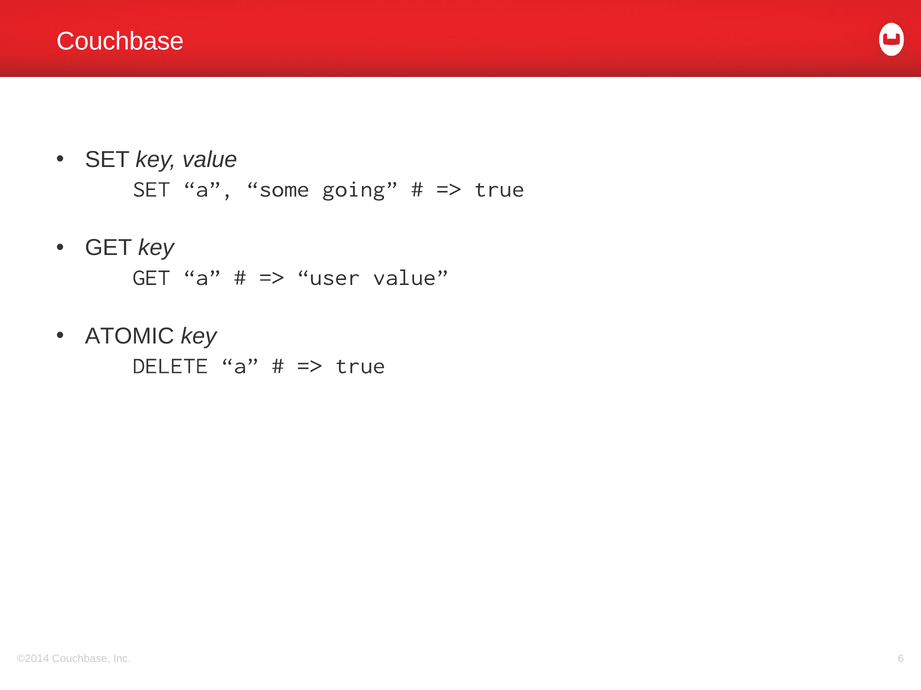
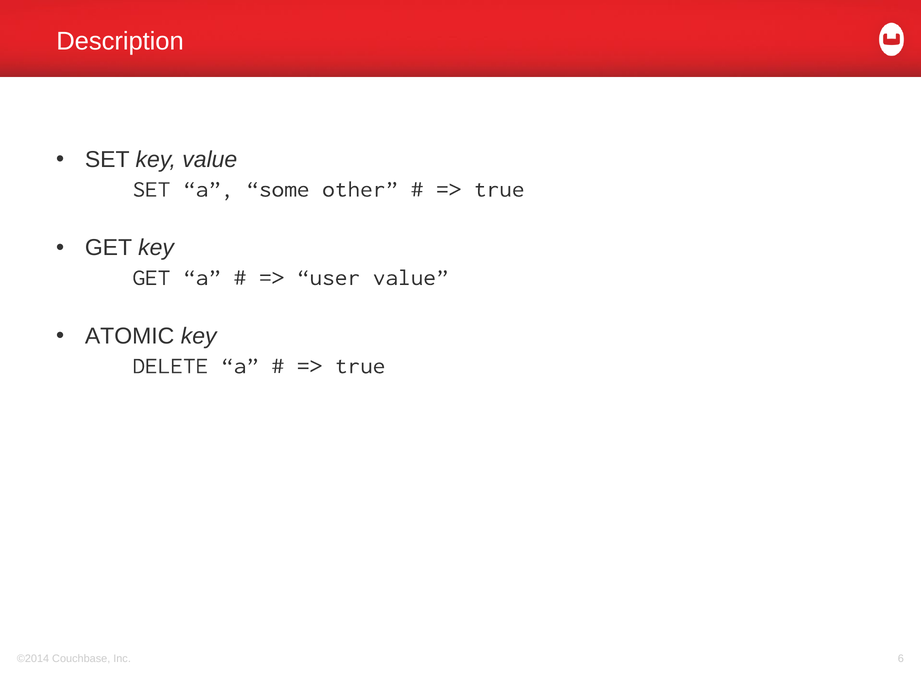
Couchbase: Couchbase -> Description (120, 41)
going: going -> other (360, 189)
